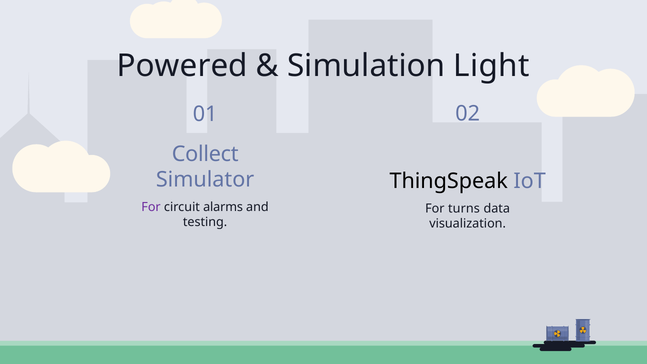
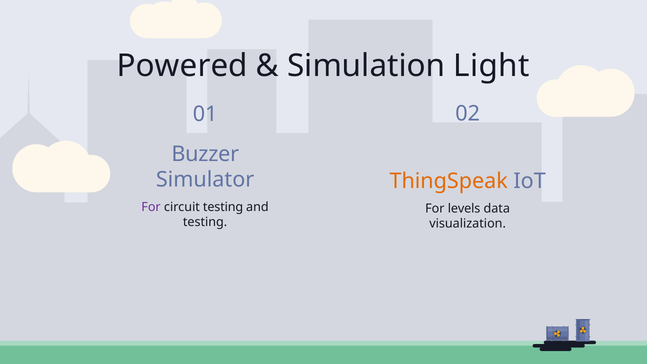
Collect: Collect -> Buzzer (205, 154)
ThingSpeak colour: black -> orange (449, 181)
circuit alarms: alarms -> testing (223, 207)
turns: turns -> levels (464, 208)
